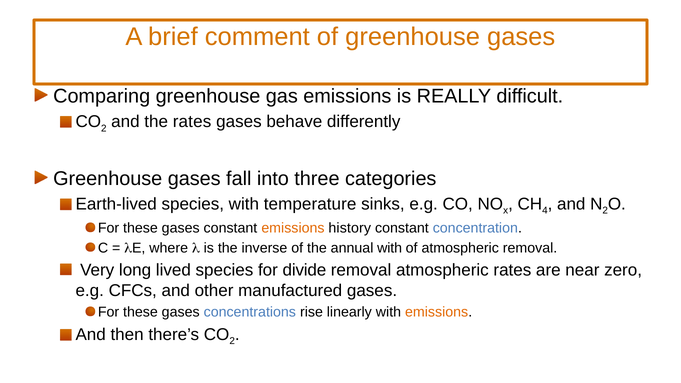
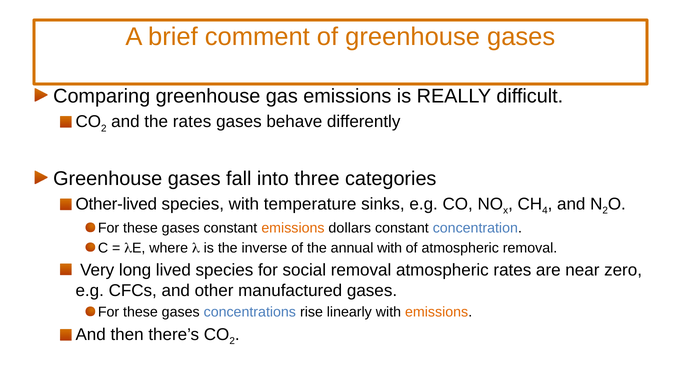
Earth-lived: Earth-lived -> Other-lived (116, 204)
history: history -> dollars (350, 228)
divide: divide -> social (304, 270)
